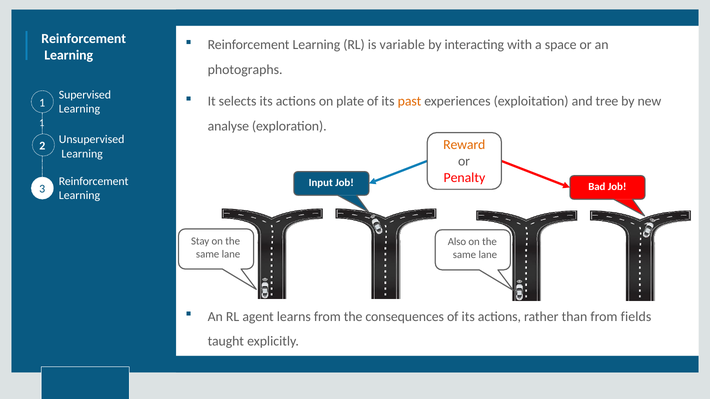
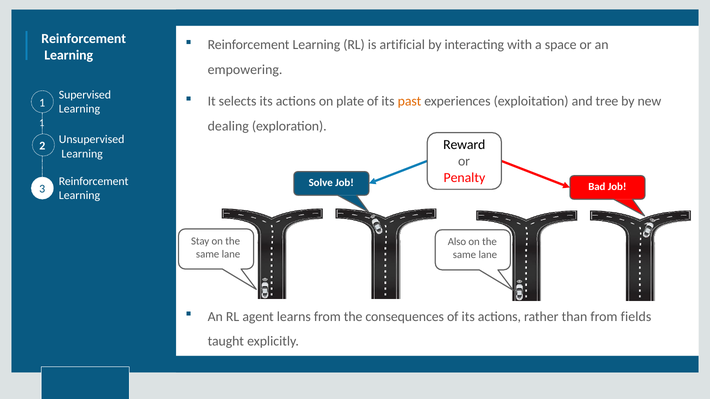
variable: variable -> artificial (402, 45)
photographs: photographs -> empowering (245, 70)
analyse: analyse -> dealing (228, 126)
Reward colour: orange -> black (464, 145)
Input: Input -> Solve (321, 183)
